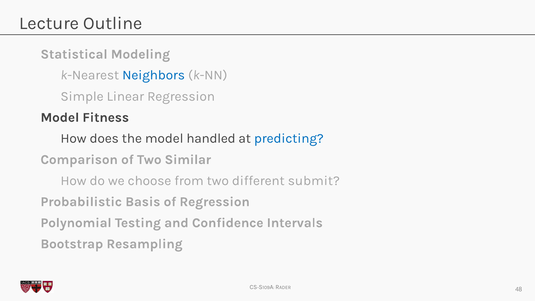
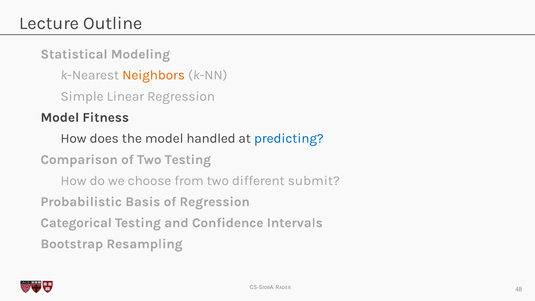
Neighbors colour: blue -> orange (154, 75)
Two Similar: Similar -> Testing (188, 159)
Polynomial: Polynomial -> Categorical (76, 223)
